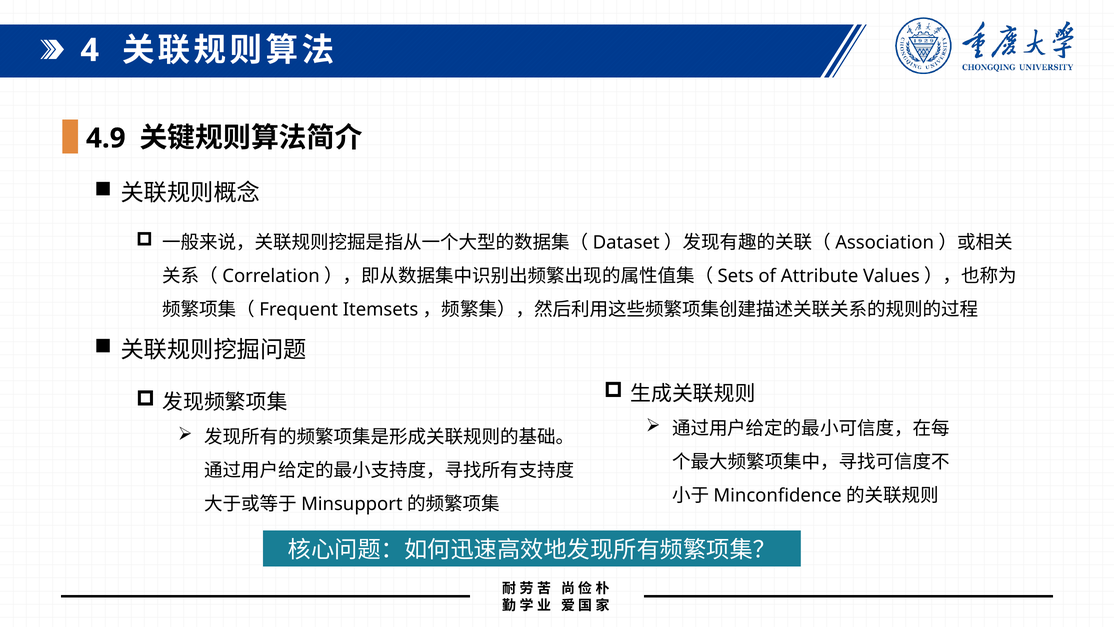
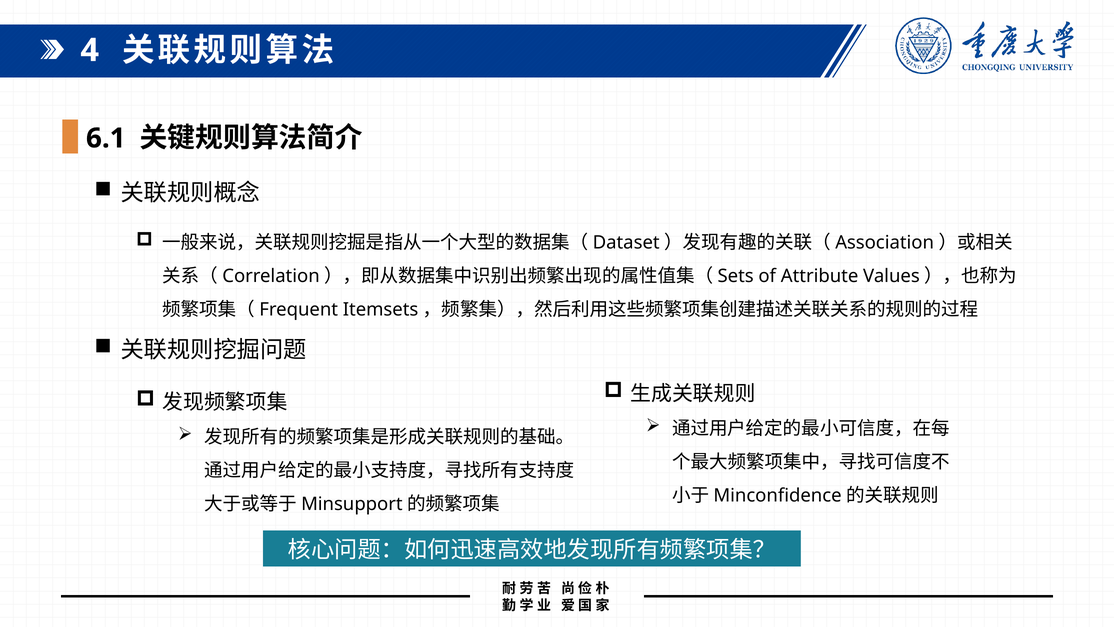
4.9: 4.9 -> 6.1 (106, 138)
